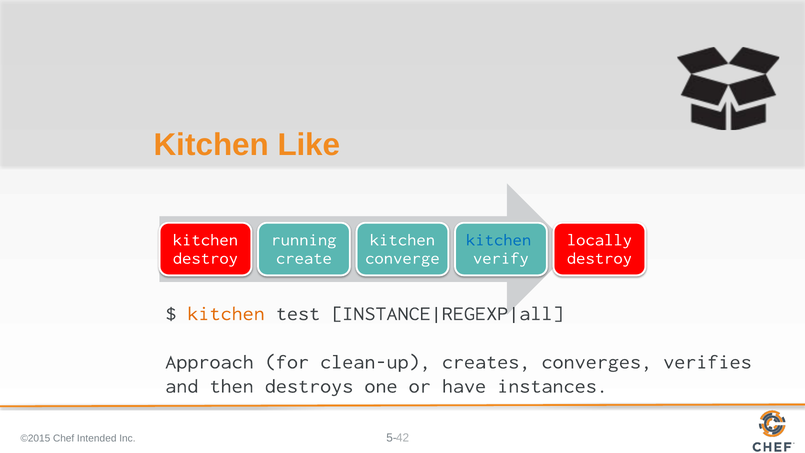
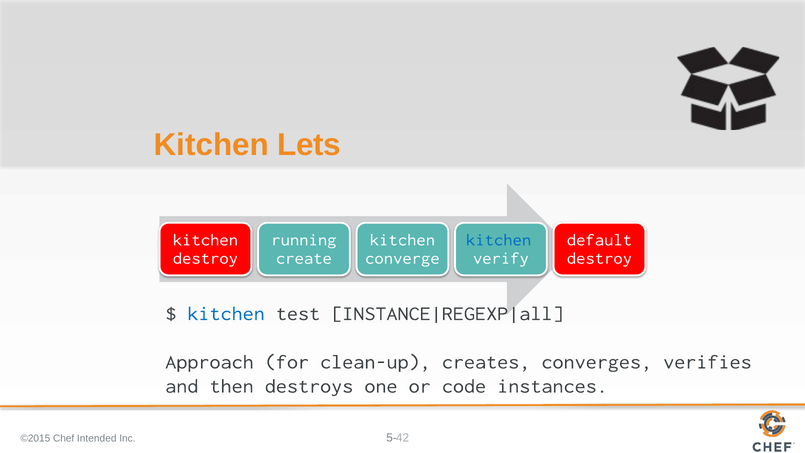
Like: Like -> Lets (309, 145)
locally: locally -> default (599, 240)
kitchen colour: orange -> blue (226, 313)
have: have -> code (464, 386)
